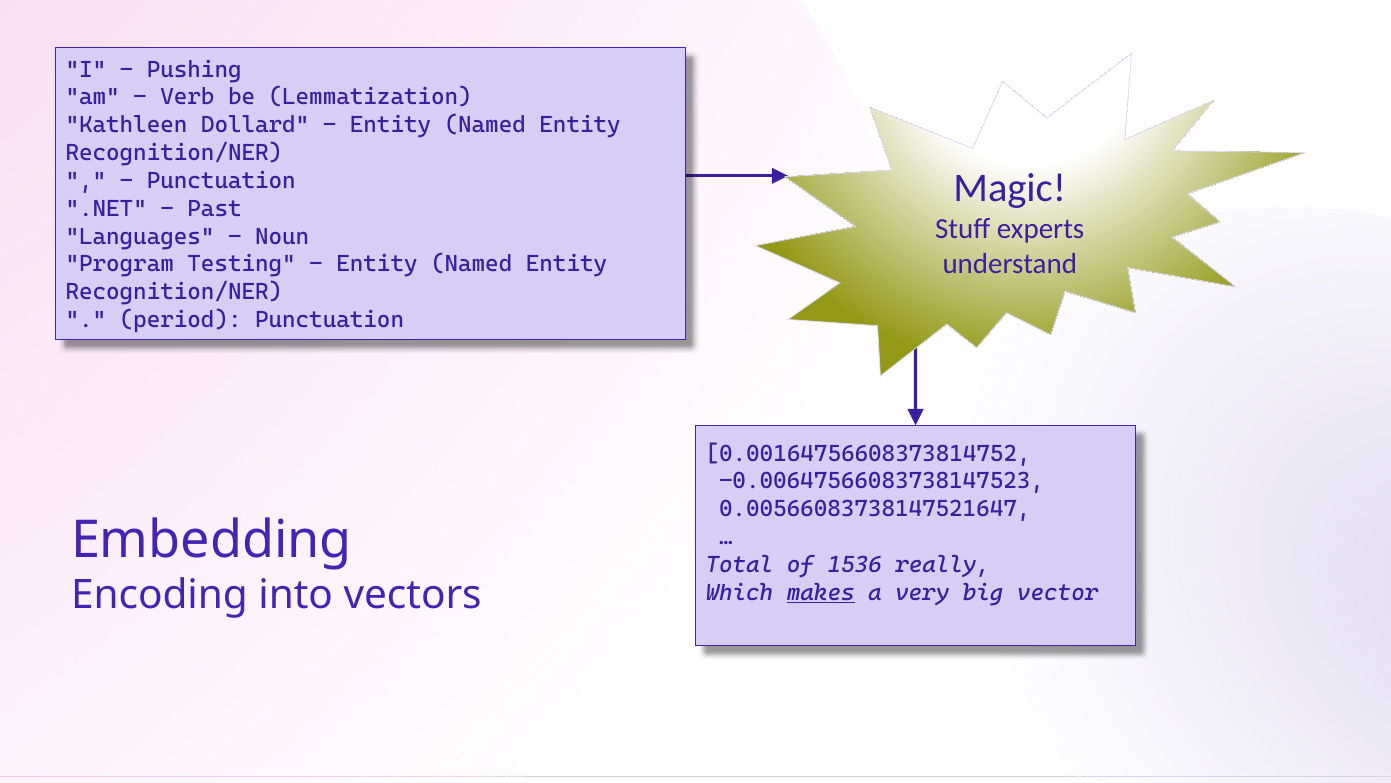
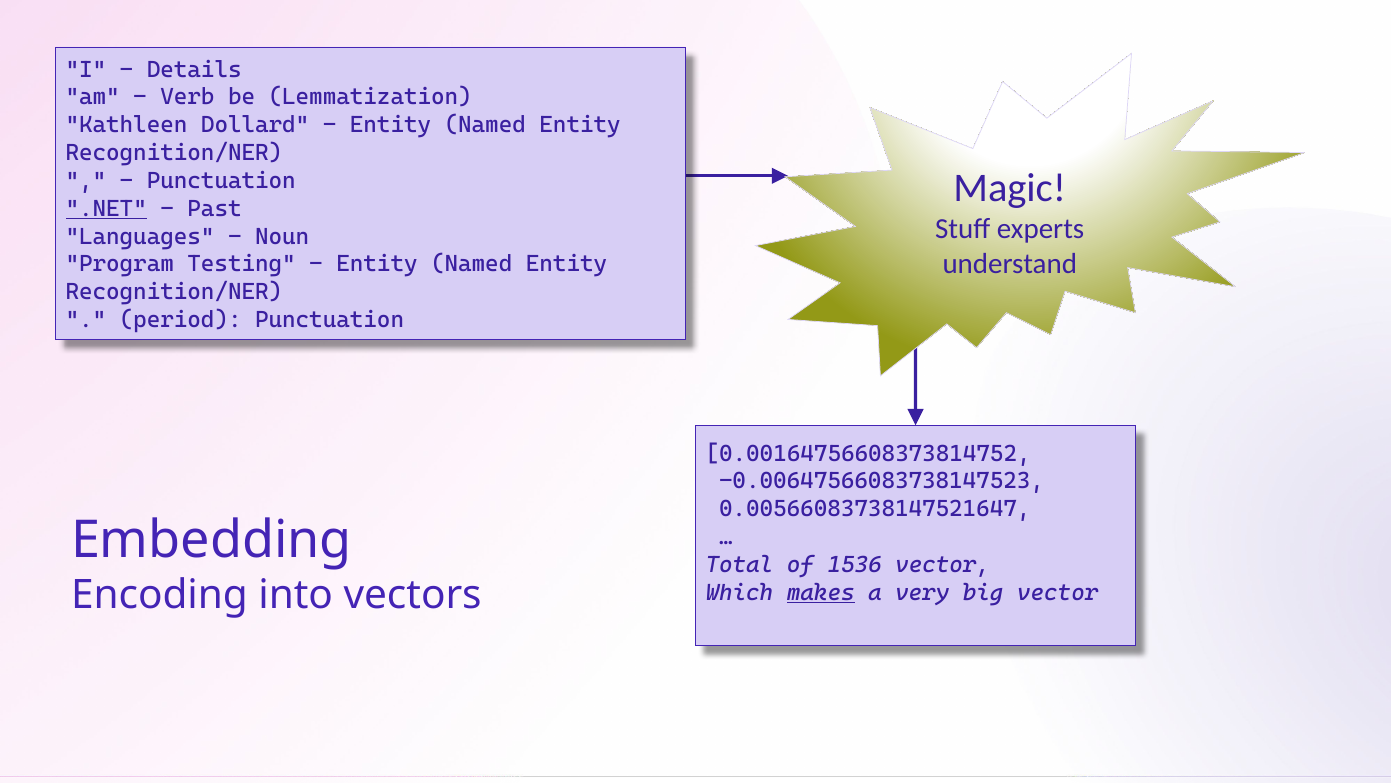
Pushing: Pushing -> Details (194, 69)
.NET underline: none -> present (106, 208)
1536 really: really -> vector (943, 564)
